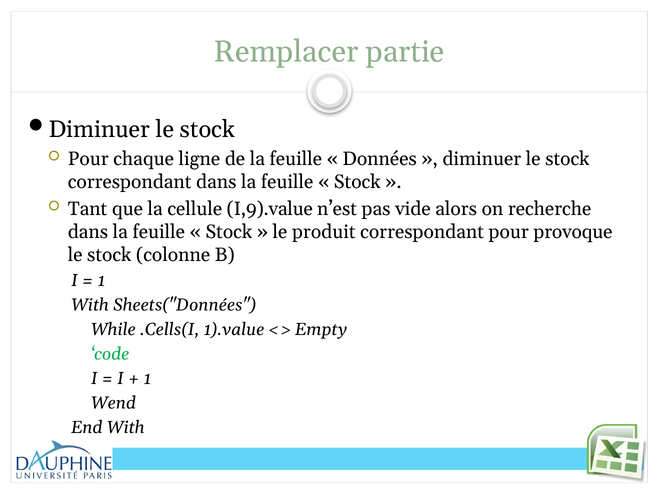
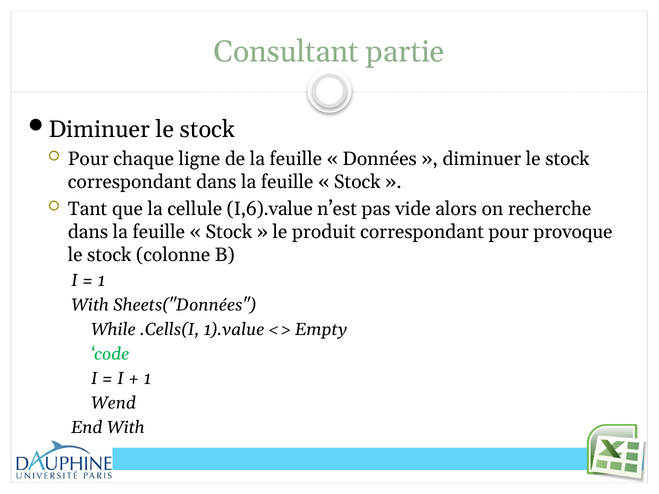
Remplacer: Remplacer -> Consultant (286, 52)
I,9).value: I,9).value -> I,6).value (270, 209)
